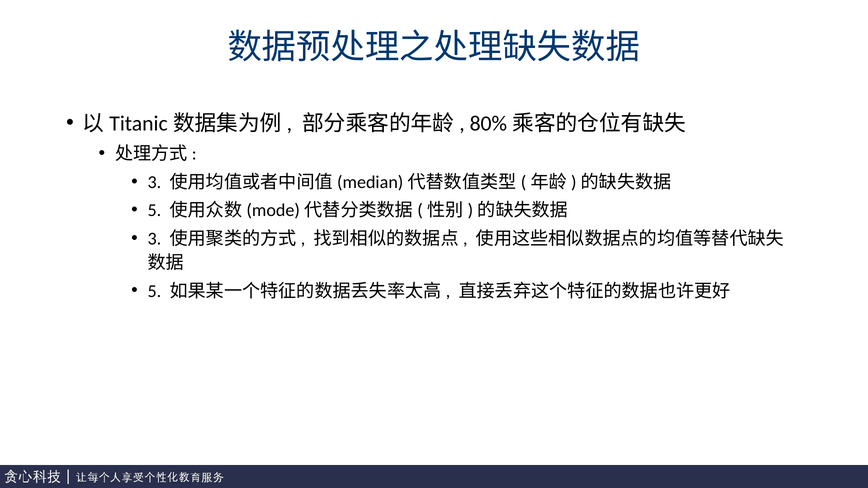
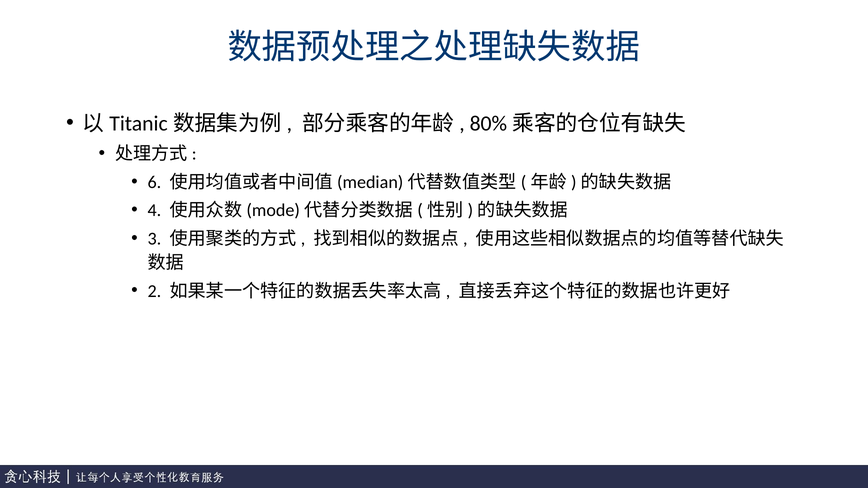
3: 3 -> 6 (154, 182)
5: 5 -> 4 (154, 211)
5: 5 -> 2 (154, 291)
